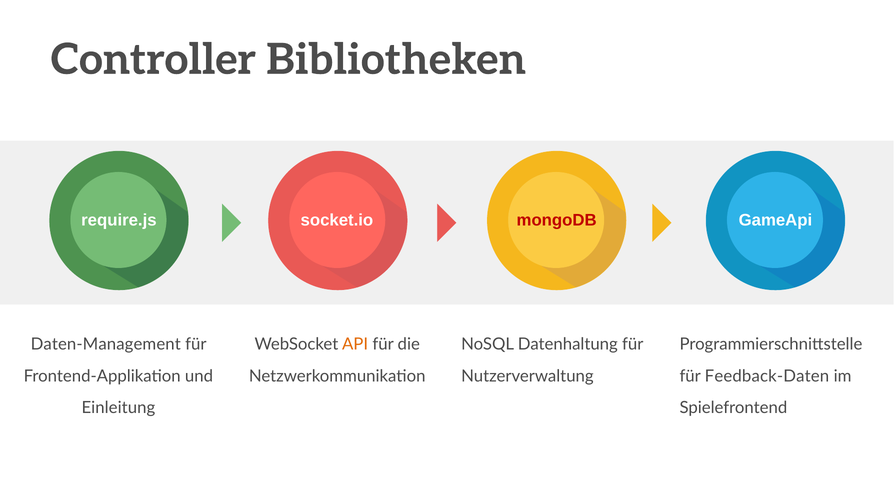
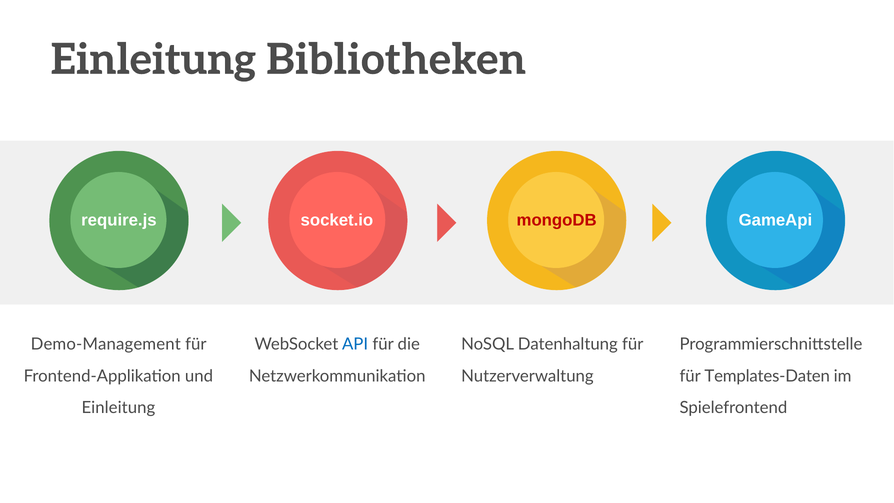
Controller: Controller -> Einleitung (153, 60)
Daten-Management: Daten-Management -> Demo-Management (106, 344)
API colour: orange -> blue (355, 344)
Feedback-Daten: Feedback-Daten -> Templates-Daten (767, 376)
